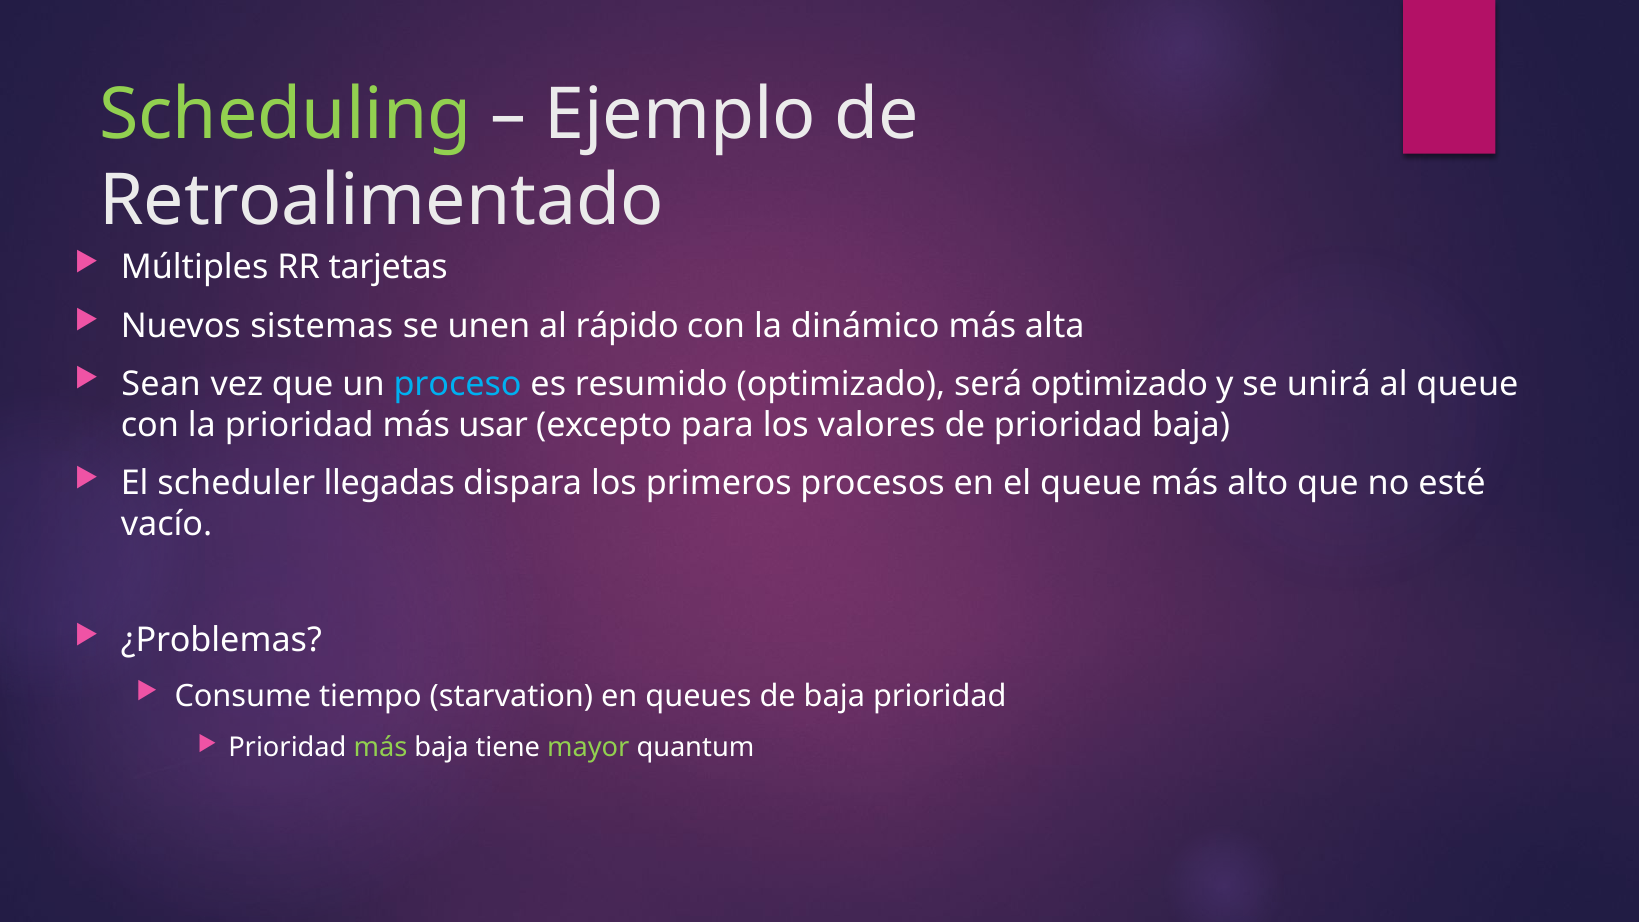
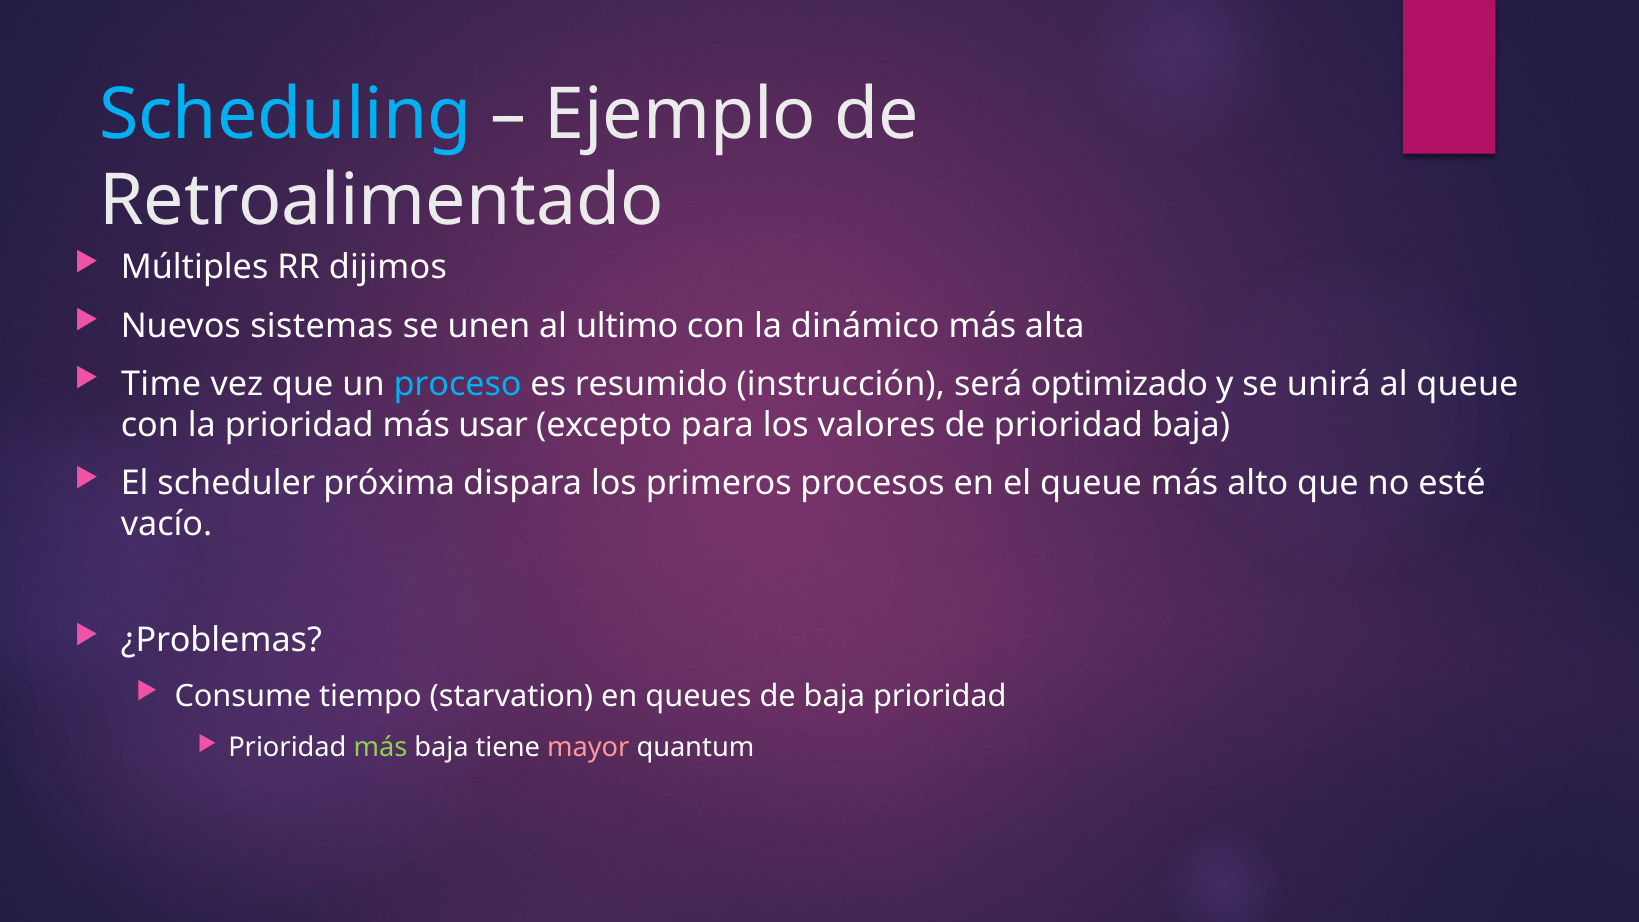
Scheduling colour: light green -> light blue (285, 115)
tarjetas: tarjetas -> dijimos (388, 268)
rápido: rápido -> ultimo (627, 326)
Sean: Sean -> Time (161, 384)
resumido optimizado: optimizado -> instrucción (841, 384)
llegadas: llegadas -> próxima (389, 483)
mayor colour: light green -> pink (588, 748)
